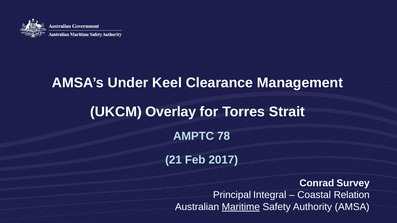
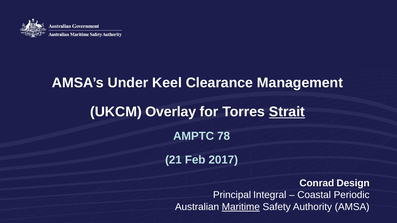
Strait underline: none -> present (287, 112)
Survey: Survey -> Design (353, 183)
Relation: Relation -> Periodic (352, 195)
